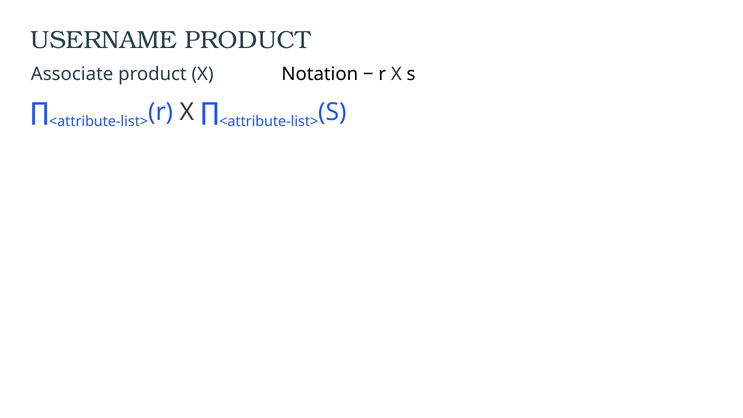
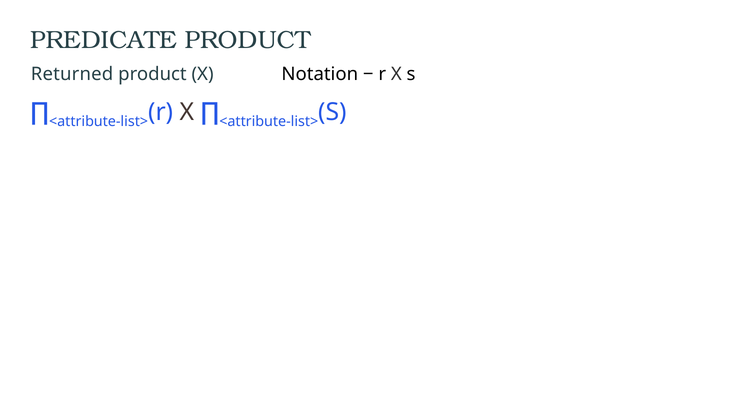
USERNAME: USERNAME -> PREDICATE (104, 40)
Associate: Associate -> Returned (72, 74)
